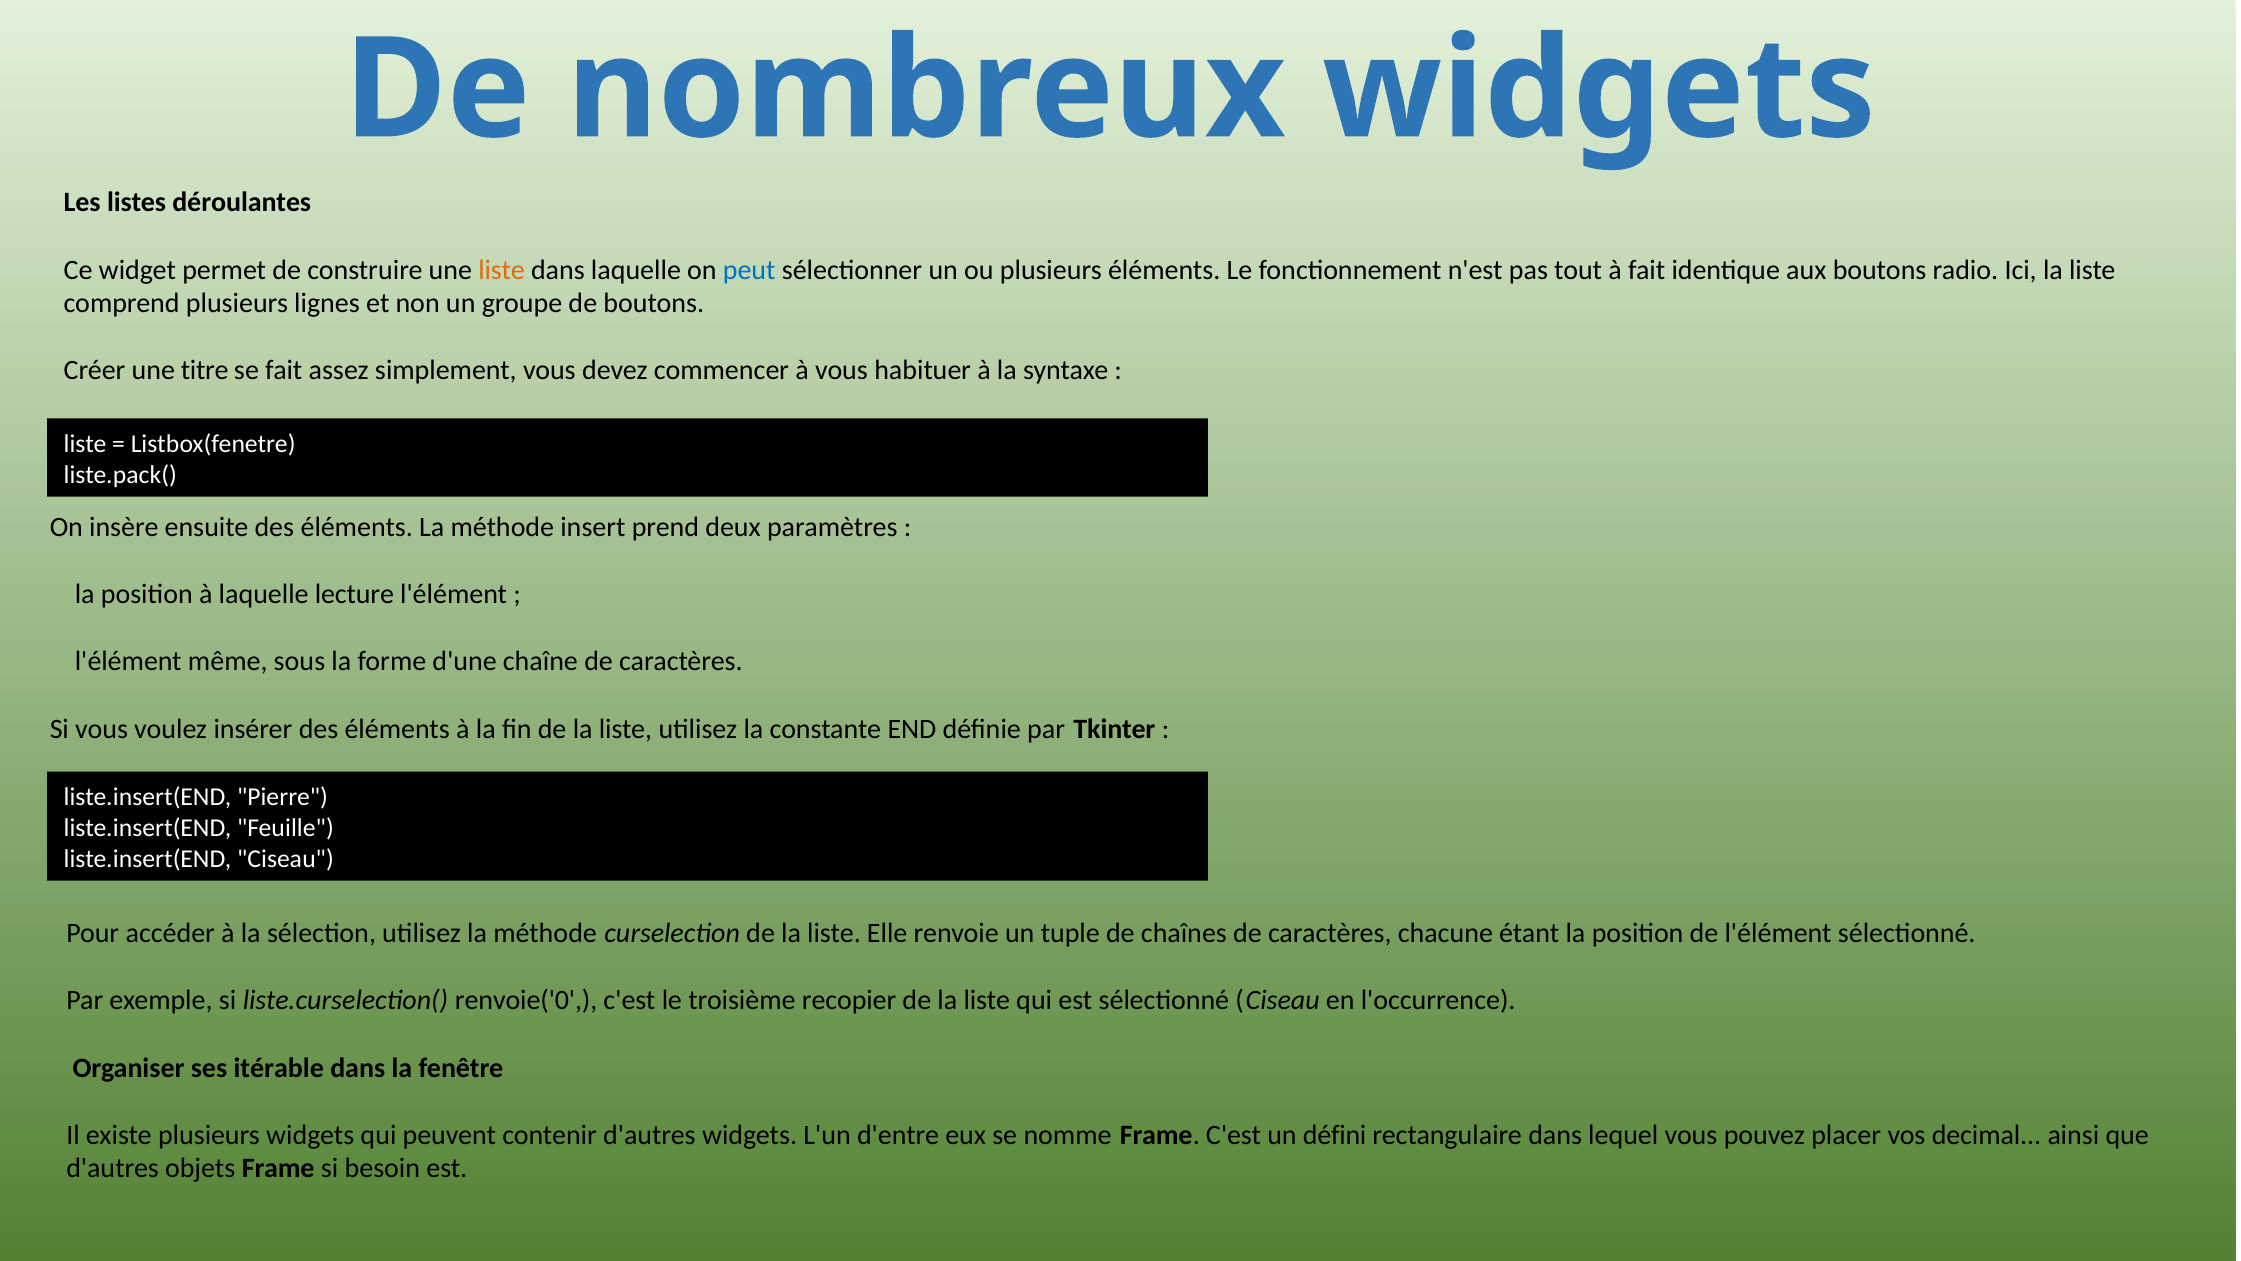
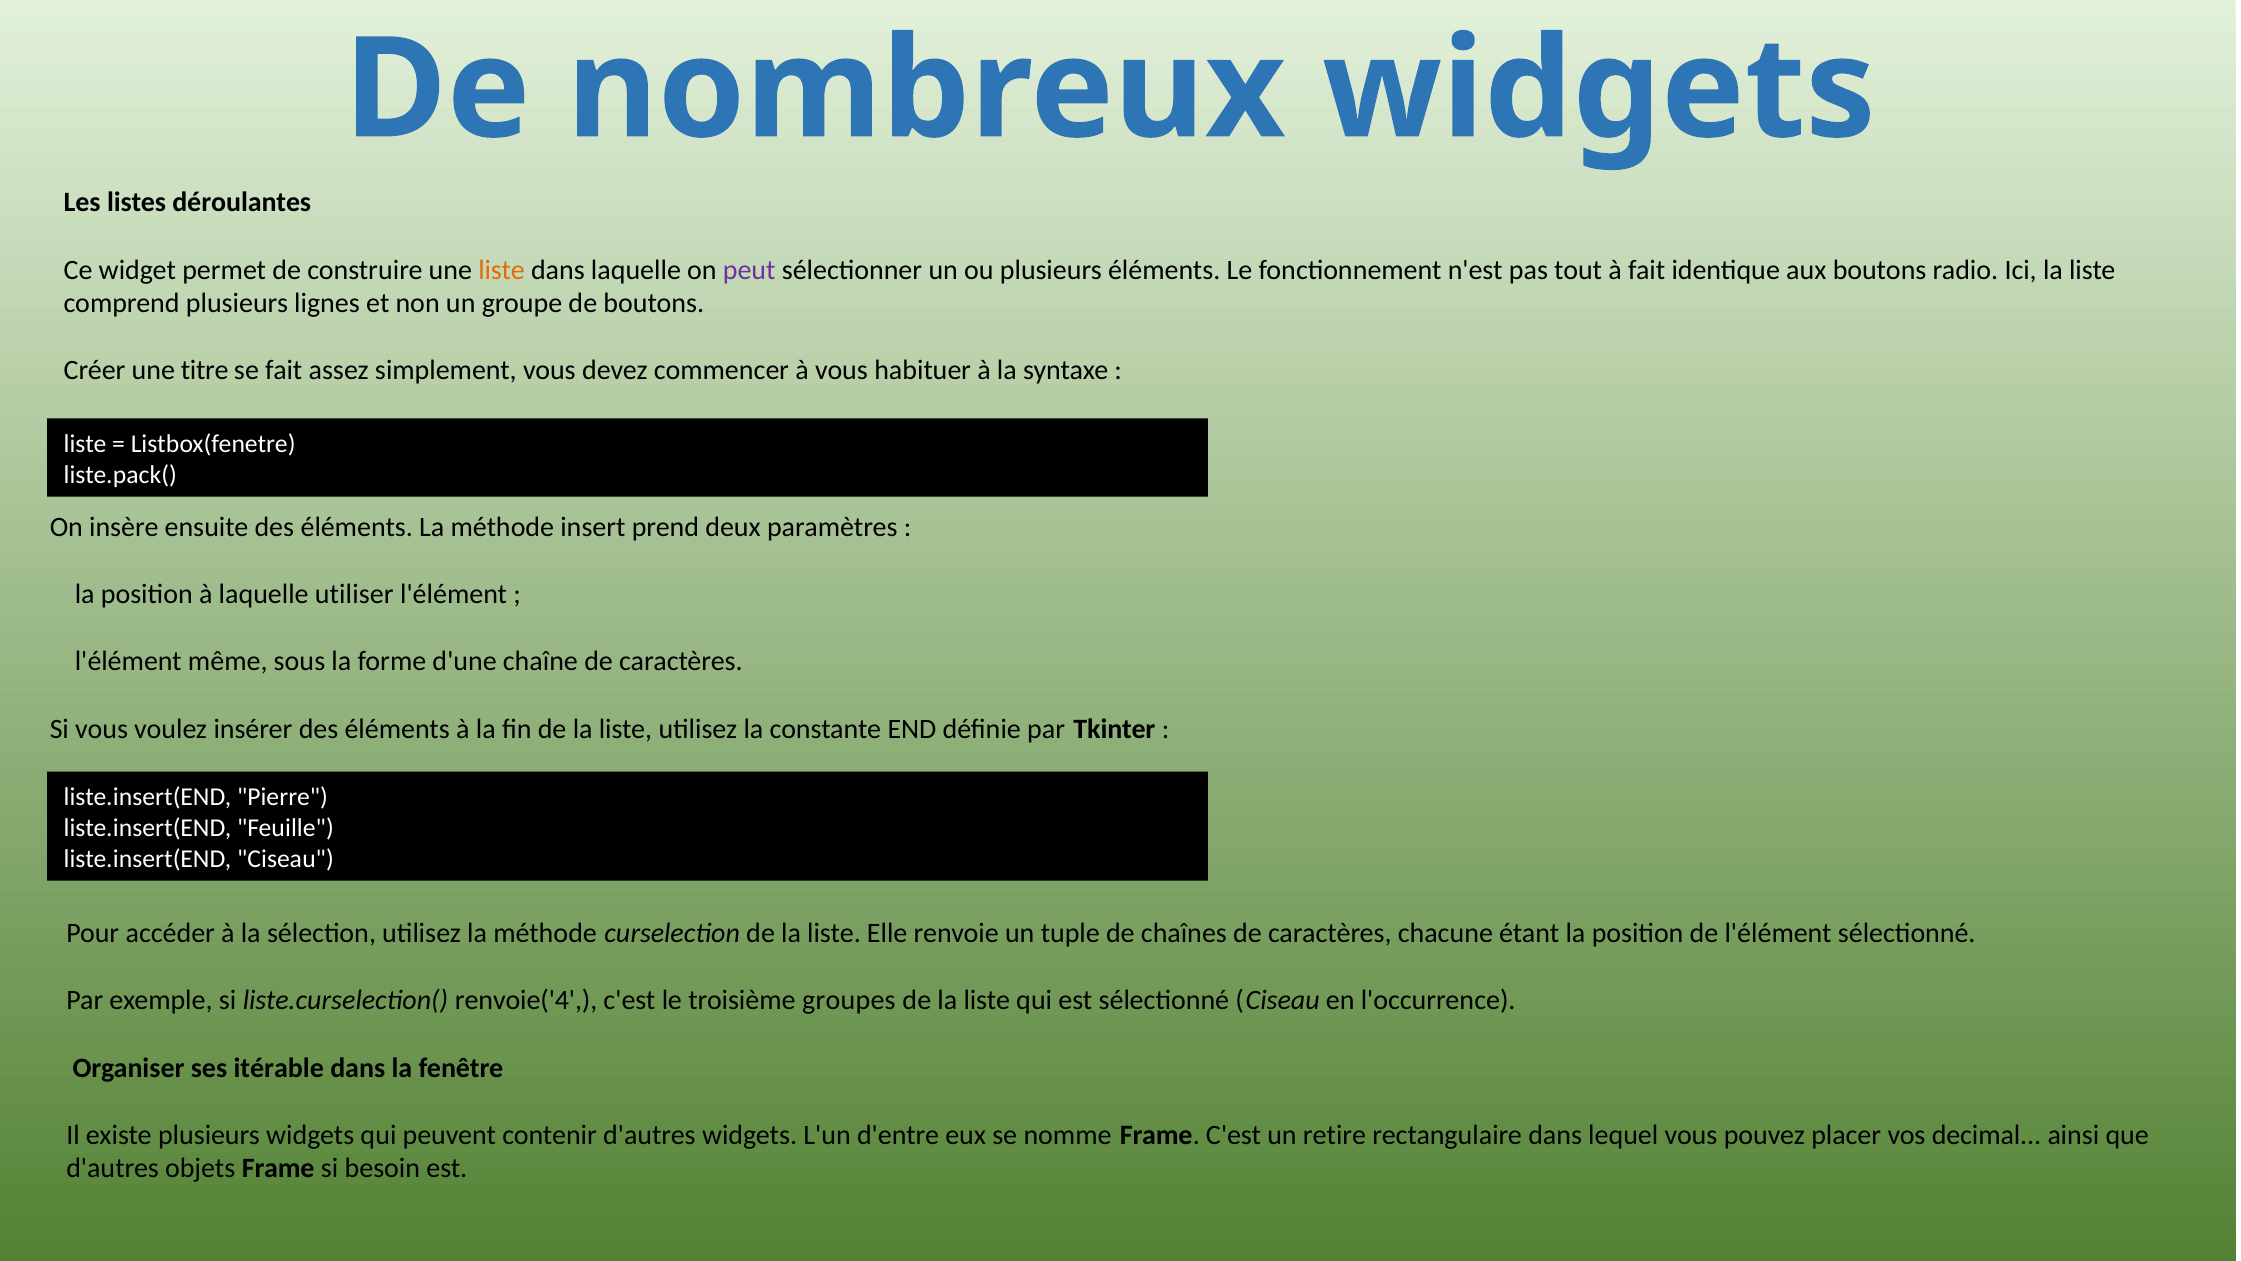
peut colour: blue -> purple (749, 270)
lecture: lecture -> utiliser (354, 594)
renvoie('0: renvoie('0 -> renvoie('4 (526, 1000)
recopier: recopier -> groupes (849, 1000)
défini: défini -> retire (1335, 1135)
